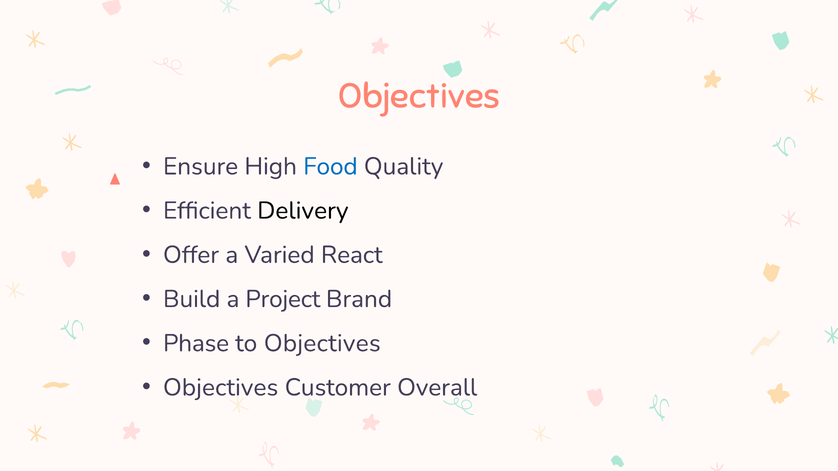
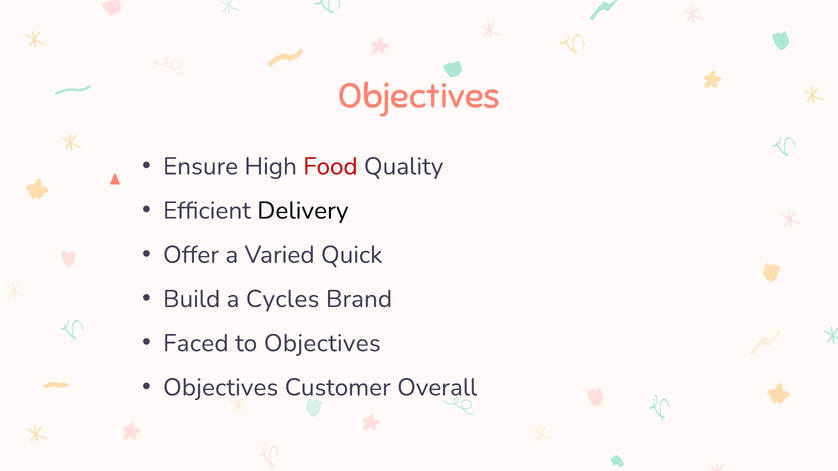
Food colour: blue -> red (330, 166)
React: React -> Quick (352, 255)
Project: Project -> Cycles (283, 299)
Phase: Phase -> Faced (196, 343)
